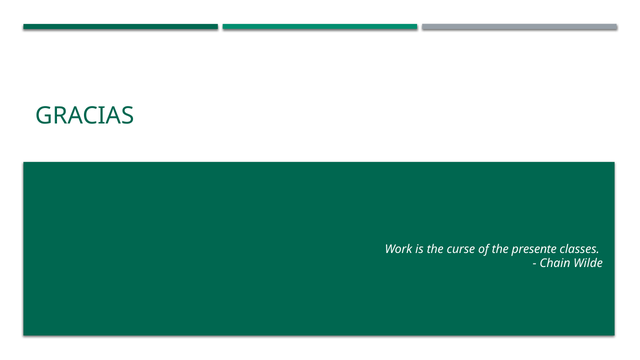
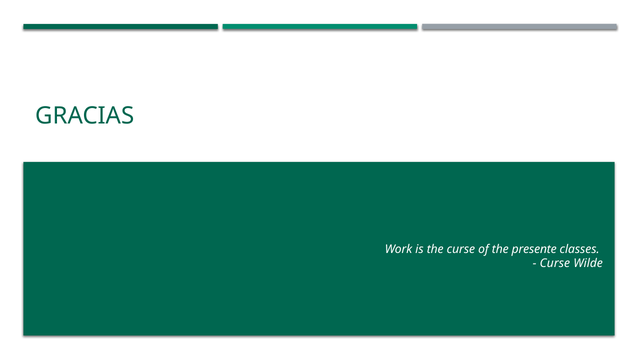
Chain: Chain -> Curse (555, 264)
